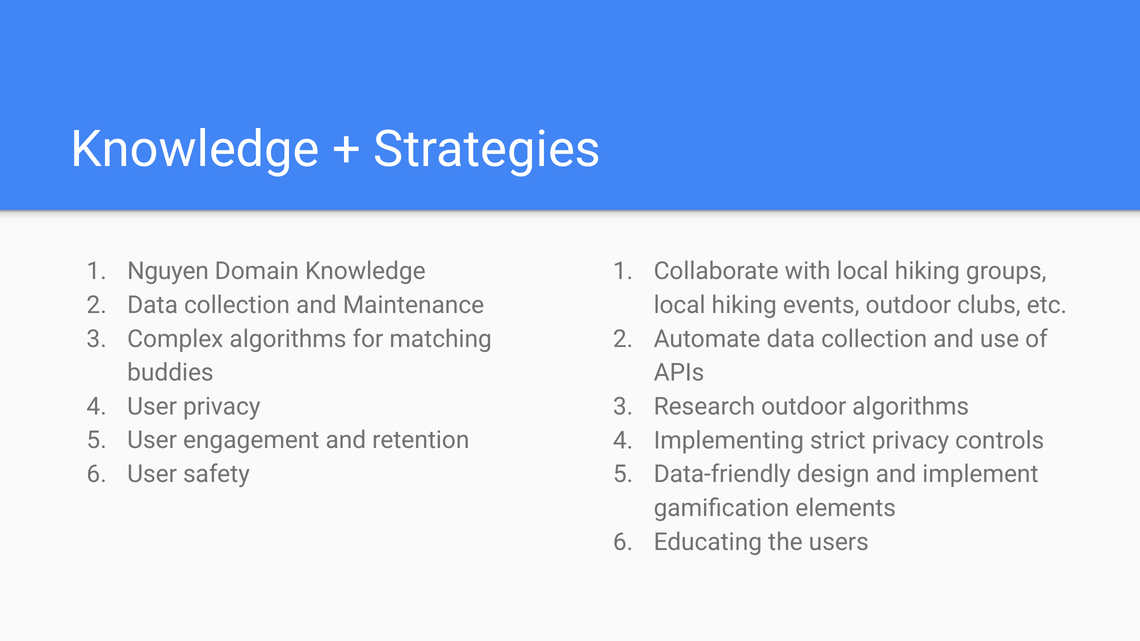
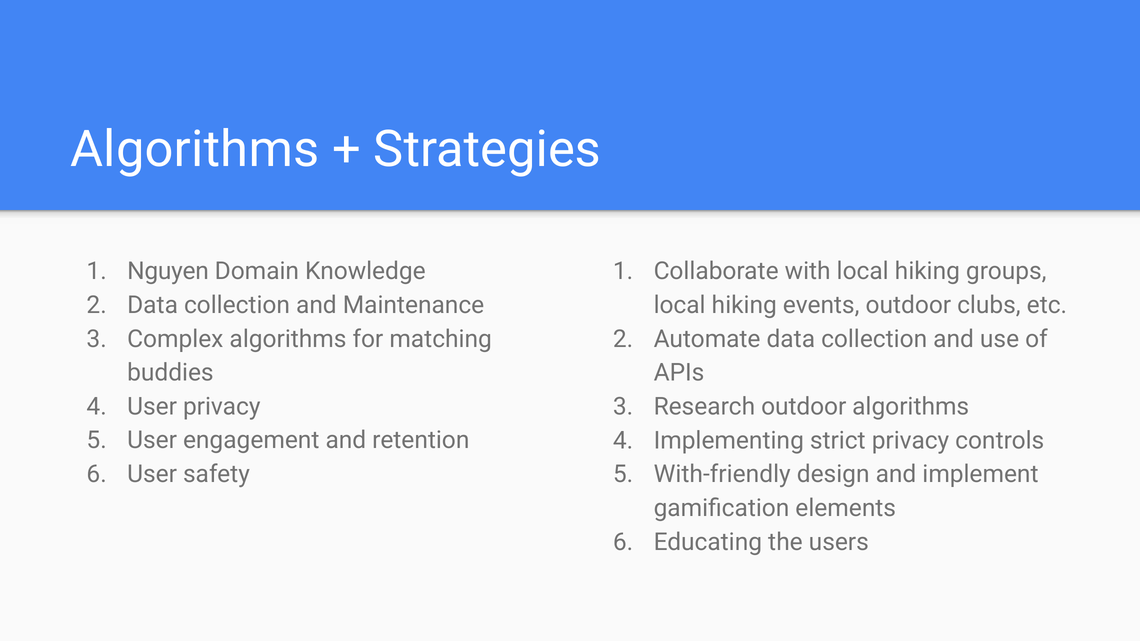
Knowledge: Knowledge -> Algorithms (195, 150)
Data-friendly: Data-friendly -> With-friendly (722, 475)
